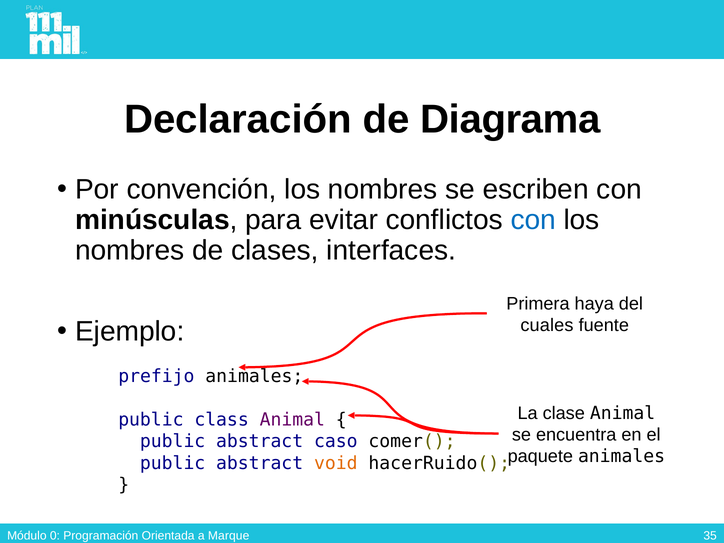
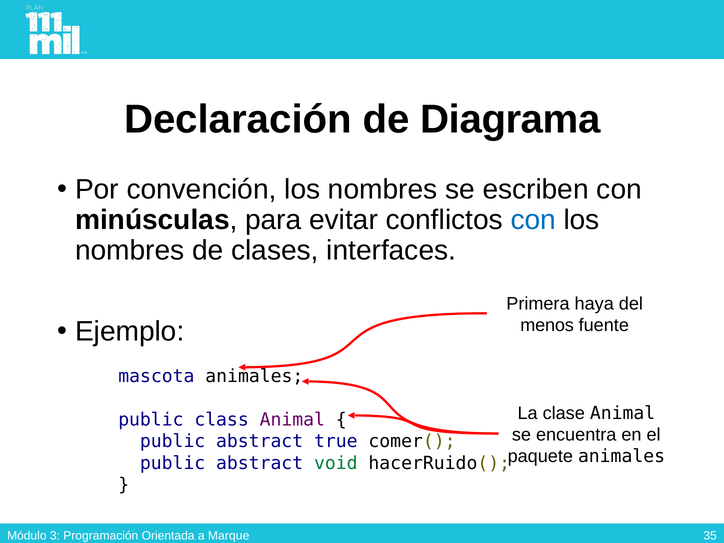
cuales: cuales -> menos (547, 325)
prefijo: prefijo -> mascota (156, 376)
caso: caso -> true (336, 441)
void colour: orange -> green (336, 463)
0: 0 -> 3 (55, 536)
